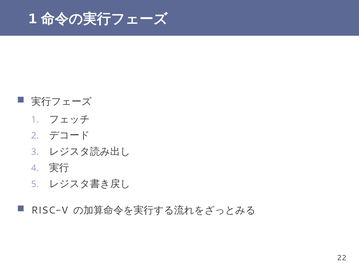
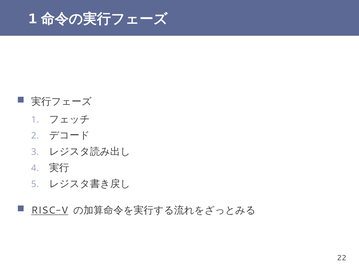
RISC-V underline: none -> present (50, 211)
